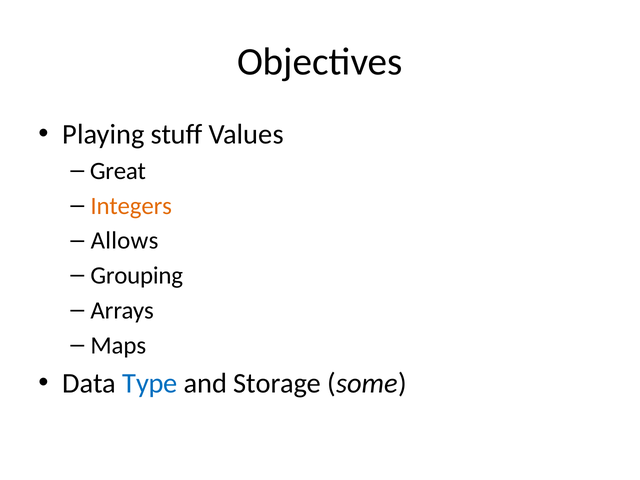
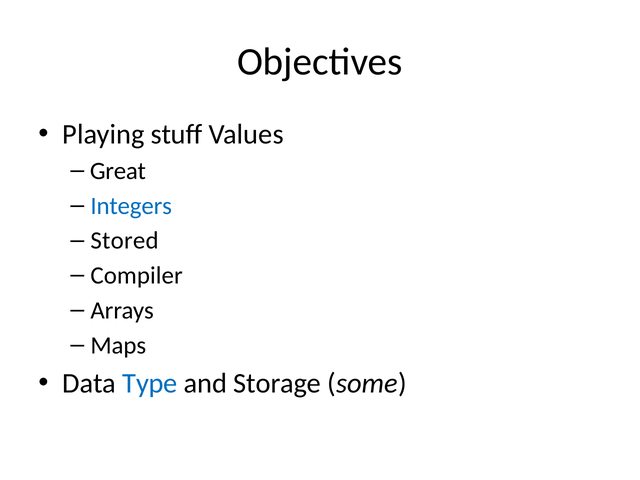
Integers colour: orange -> blue (131, 206)
Allows: Allows -> Stored (125, 241)
Grouping: Grouping -> Compiler (137, 276)
